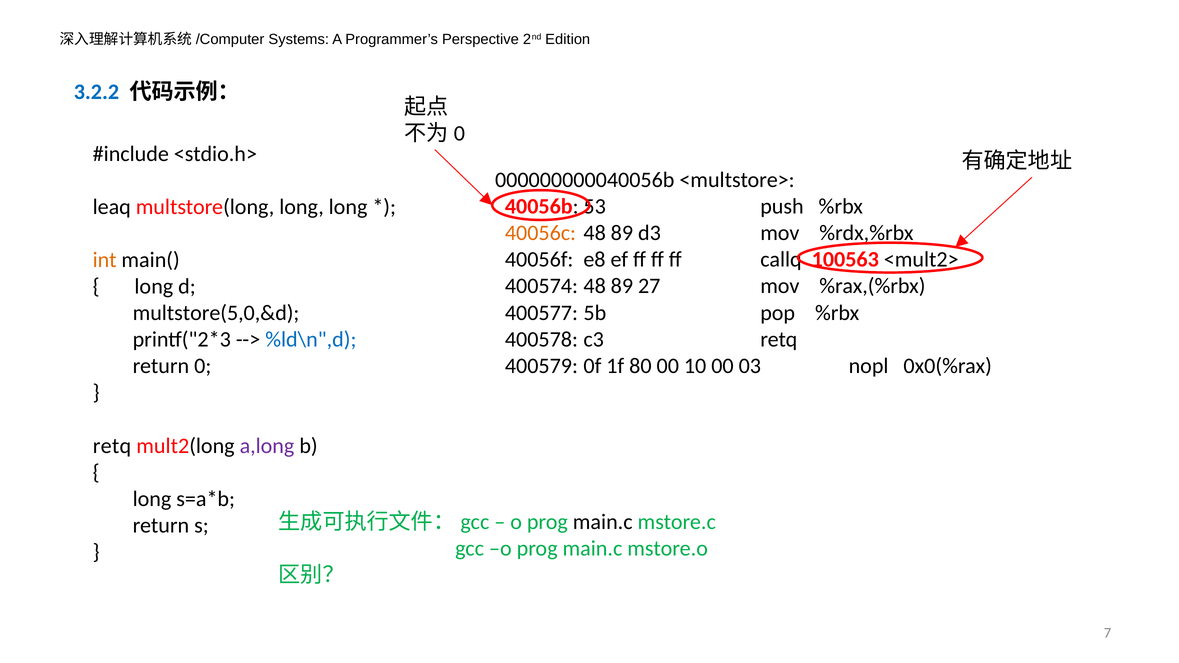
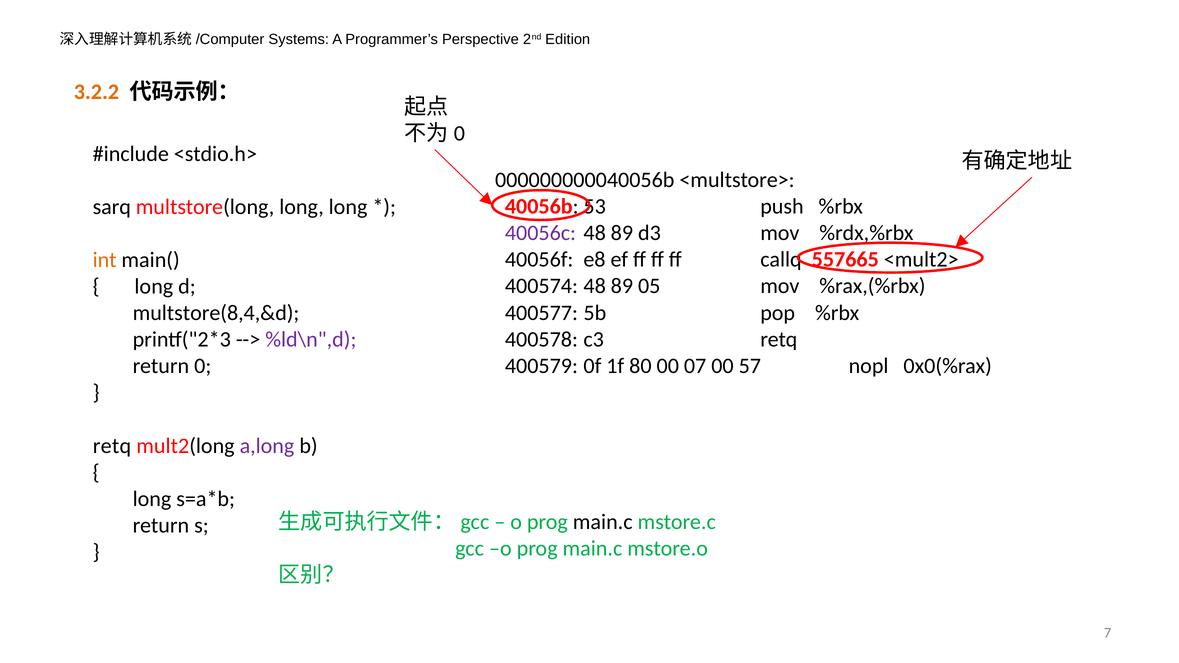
3.2.2 colour: blue -> orange (96, 92)
leaq: leaq -> sarq (112, 207)
40056c colour: orange -> purple (540, 233)
100563: 100563 -> 557665 (845, 260)
27: 27 -> 05 (649, 286)
multstore(5,0,&d: multstore(5,0,&d -> multstore(8,4,&d (216, 313)
%ld\n",d colour: blue -> purple (311, 340)
10: 10 -> 07 (695, 366)
03: 03 -> 57 (750, 366)
